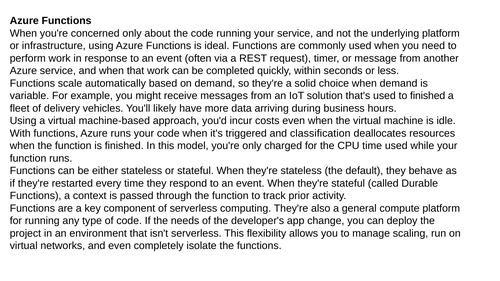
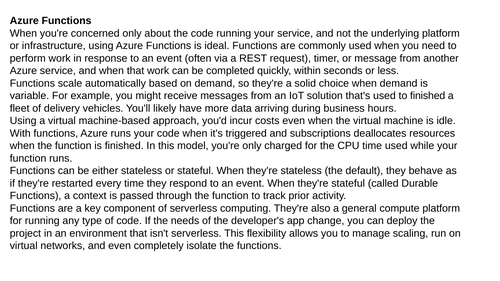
classification: classification -> subscriptions (320, 133)
